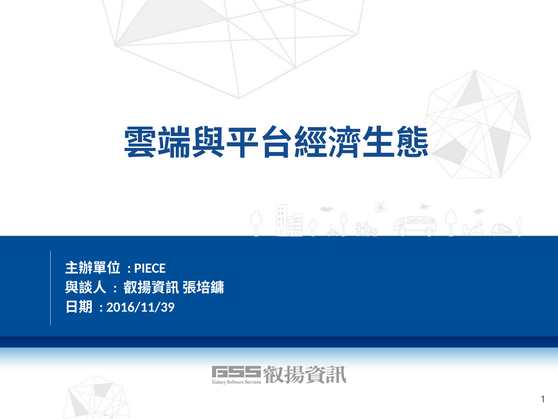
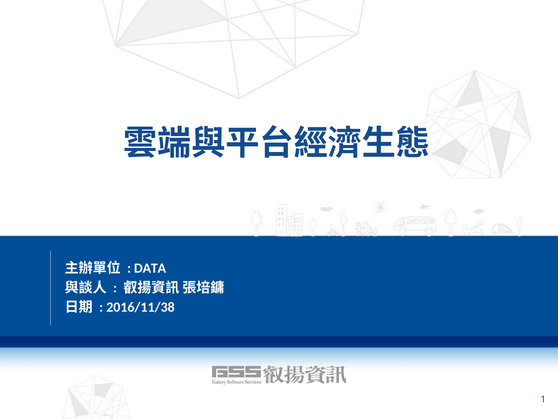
PIECE: PIECE -> DATA (150, 268)
2016/11/39: 2016/11/39 -> 2016/11/38 (140, 307)
